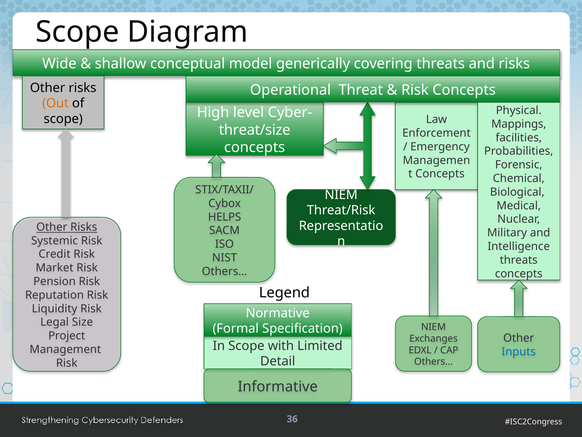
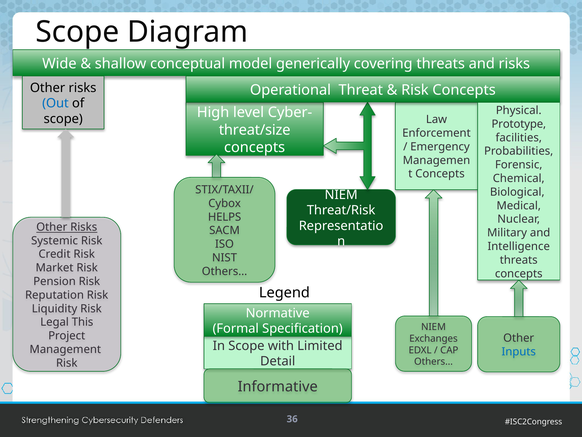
Out colour: orange -> blue (55, 103)
Mappings: Mappings -> Prototype (519, 124)
Size: Size -> This (83, 322)
